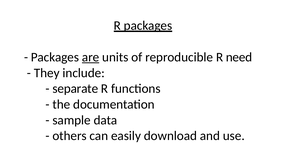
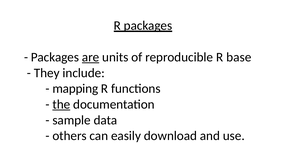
need: need -> base (239, 57)
separate: separate -> mapping (75, 89)
the underline: none -> present (61, 104)
